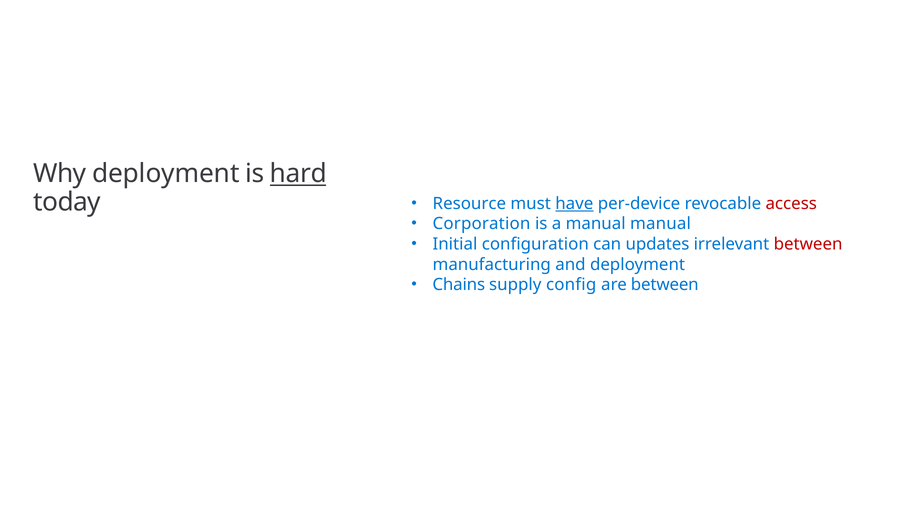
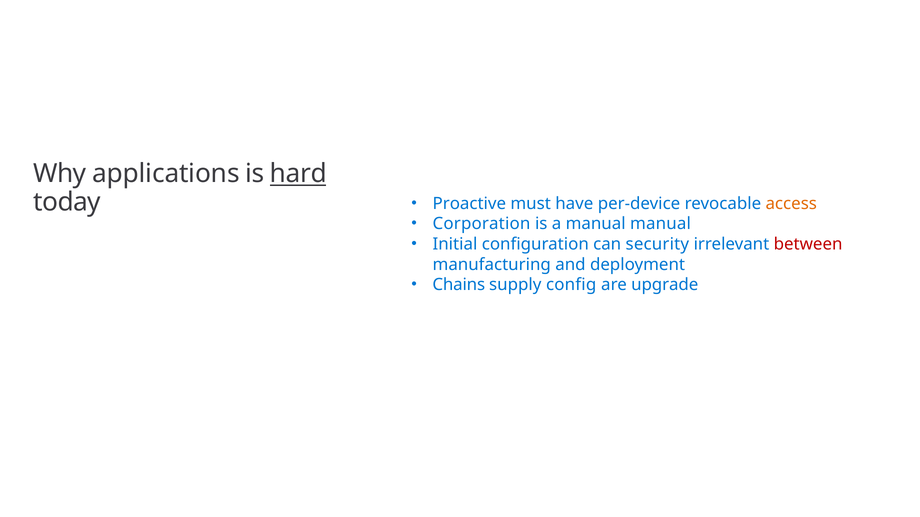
Why deployment: deployment -> applications (166, 174)
Resource: Resource -> Proactive (469, 204)
have underline: present -> none (574, 204)
access colour: red -> orange (791, 204)
updates: updates -> security (657, 244)
are between: between -> upgrade (665, 285)
